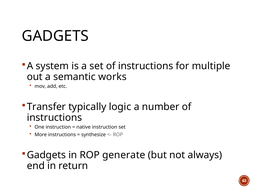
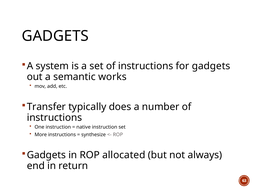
for multiple: multiple -> gadgets (211, 66)
logic: logic -> does (120, 107)
generate: generate -> allocated (124, 155)
